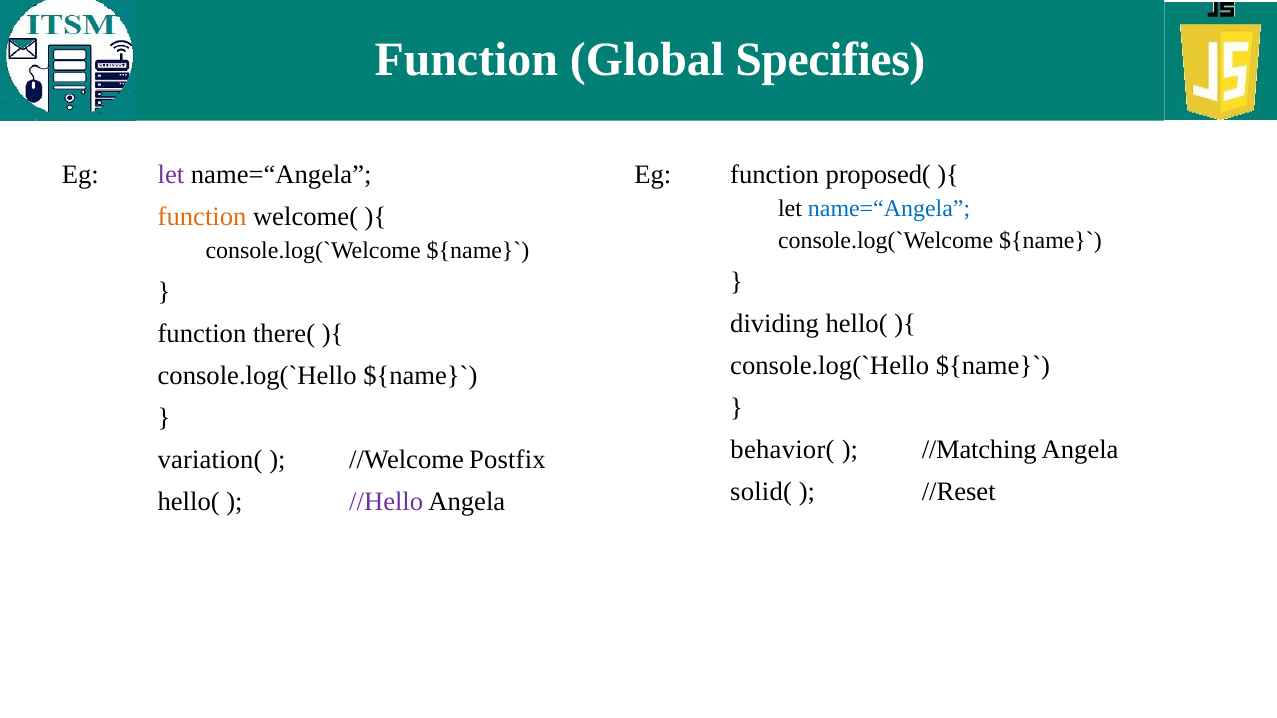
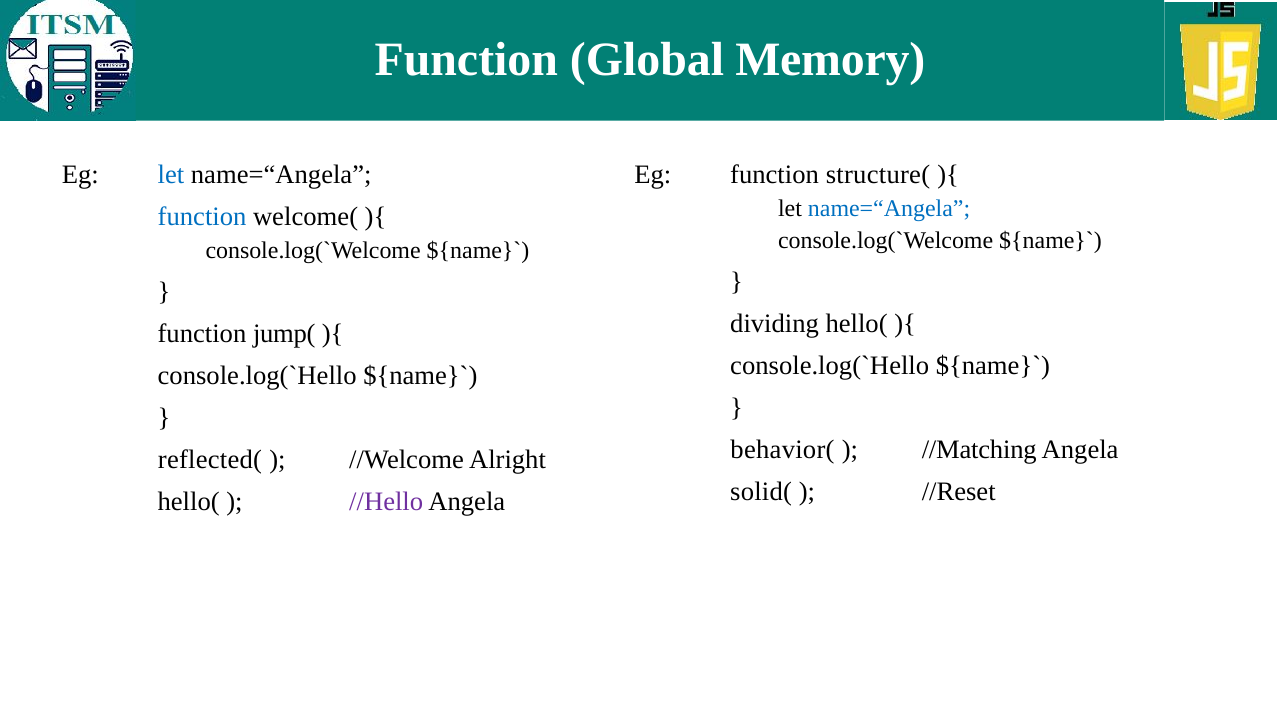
Specifies: Specifies -> Memory (830, 60)
proposed(: proposed( -> structure( (878, 174)
let colour: purple -> blue (171, 175)
function colour: orange -> blue (202, 217)
there(: there( -> jump( (284, 334)
variation(: variation( -> reflected( (210, 460)
Postfix: Postfix -> Alright (507, 460)
